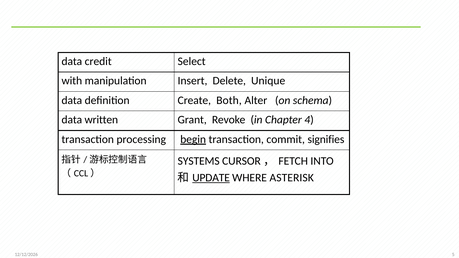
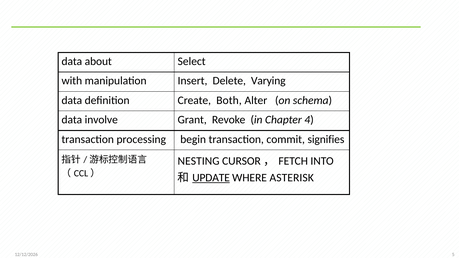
credit: credit -> about (98, 61)
Unique: Unique -> Varying (268, 81)
written: written -> involve (101, 120)
begin underline: present -> none (193, 139)
SYSTEMS: SYSTEMS -> NESTING (199, 161)
